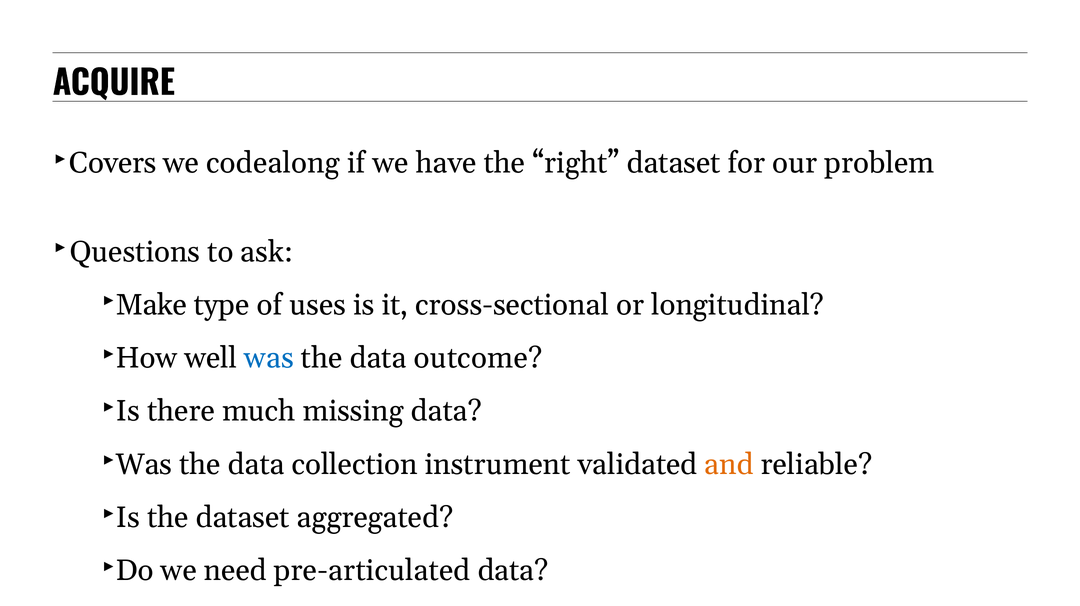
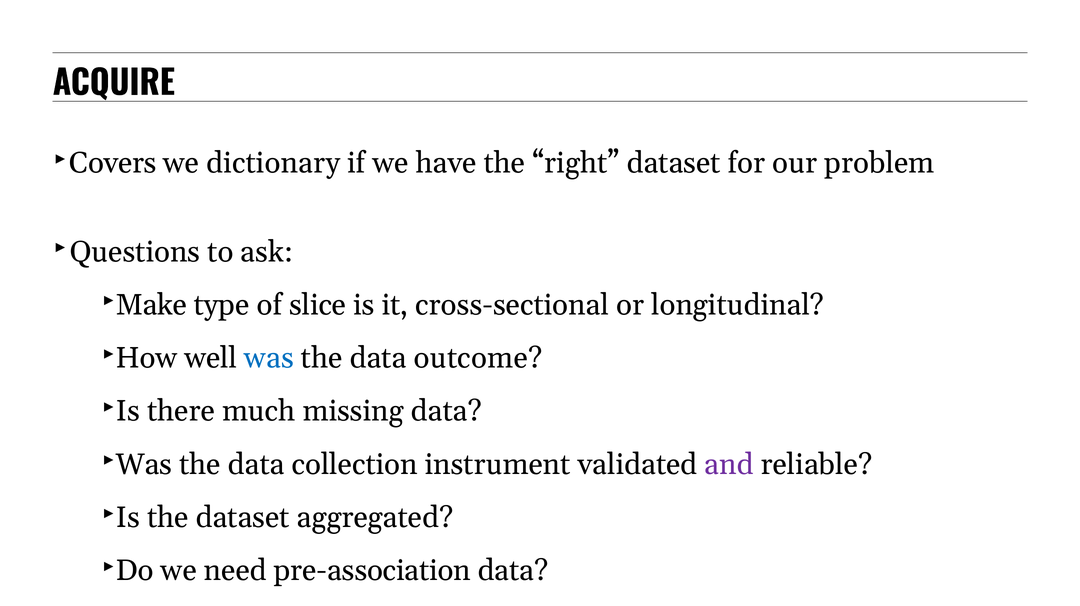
codealong: codealong -> dictionary (273, 163)
uses: uses -> slice (318, 305)
and colour: orange -> purple (729, 465)
pre-articulated: pre-articulated -> pre-association (372, 571)
